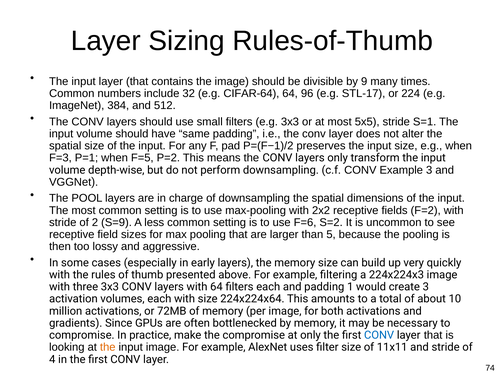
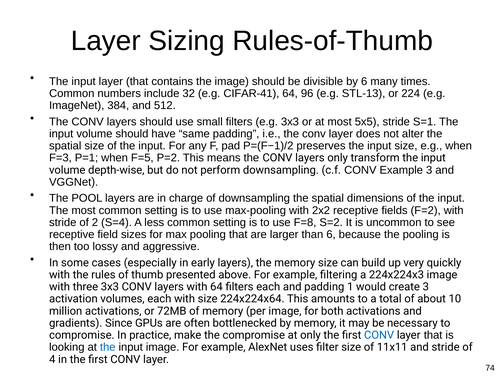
by 9: 9 -> 6 (364, 81)
CIFAR-64: CIFAR-64 -> CIFAR-41 (251, 93)
STL-17: STL-17 -> STL-13 (364, 93)
S=9: S=9 -> S=4 (117, 222)
F=6: F=6 -> F=8 (305, 222)
than 5: 5 -> 6 (331, 234)
the colour: orange -> blue (108, 347)
